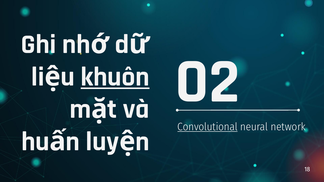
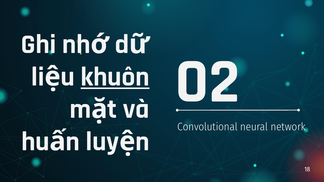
Convolutional underline: present -> none (208, 127)
